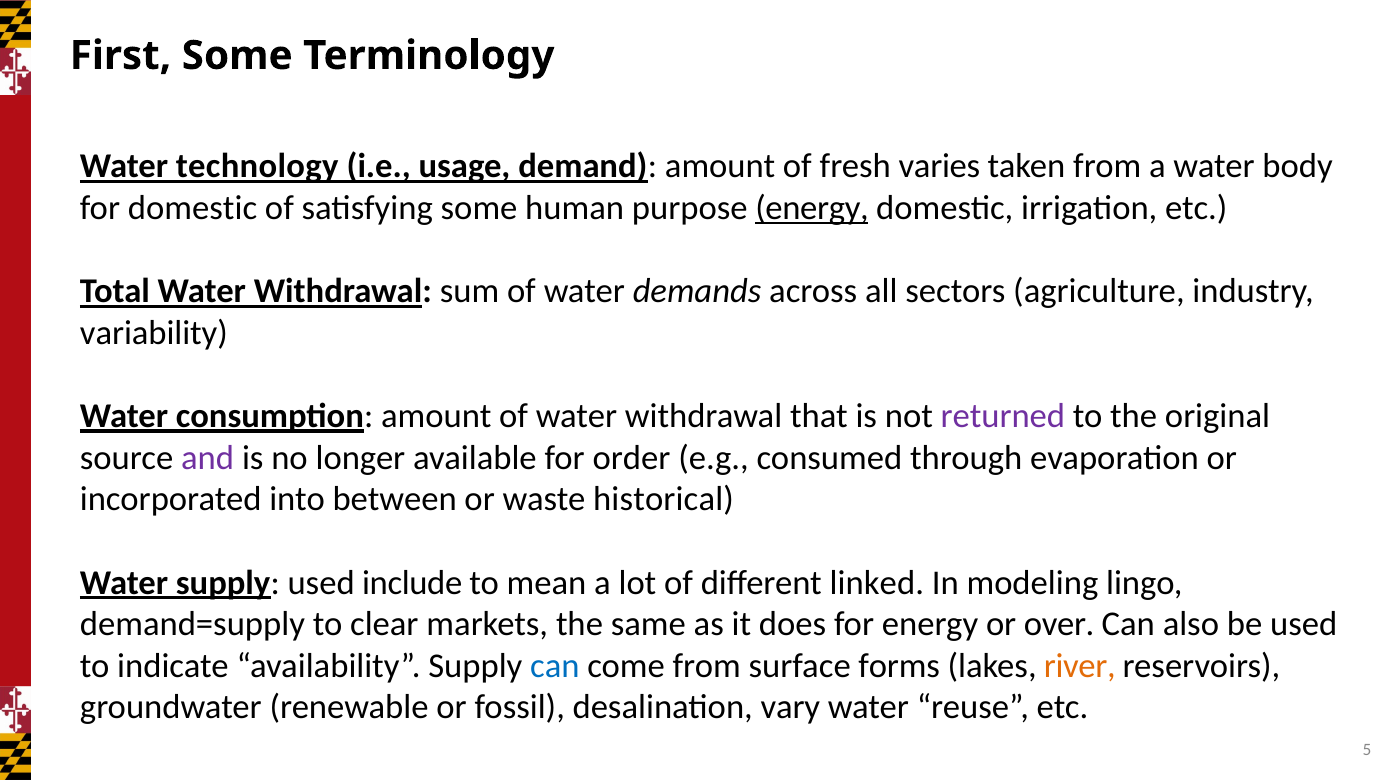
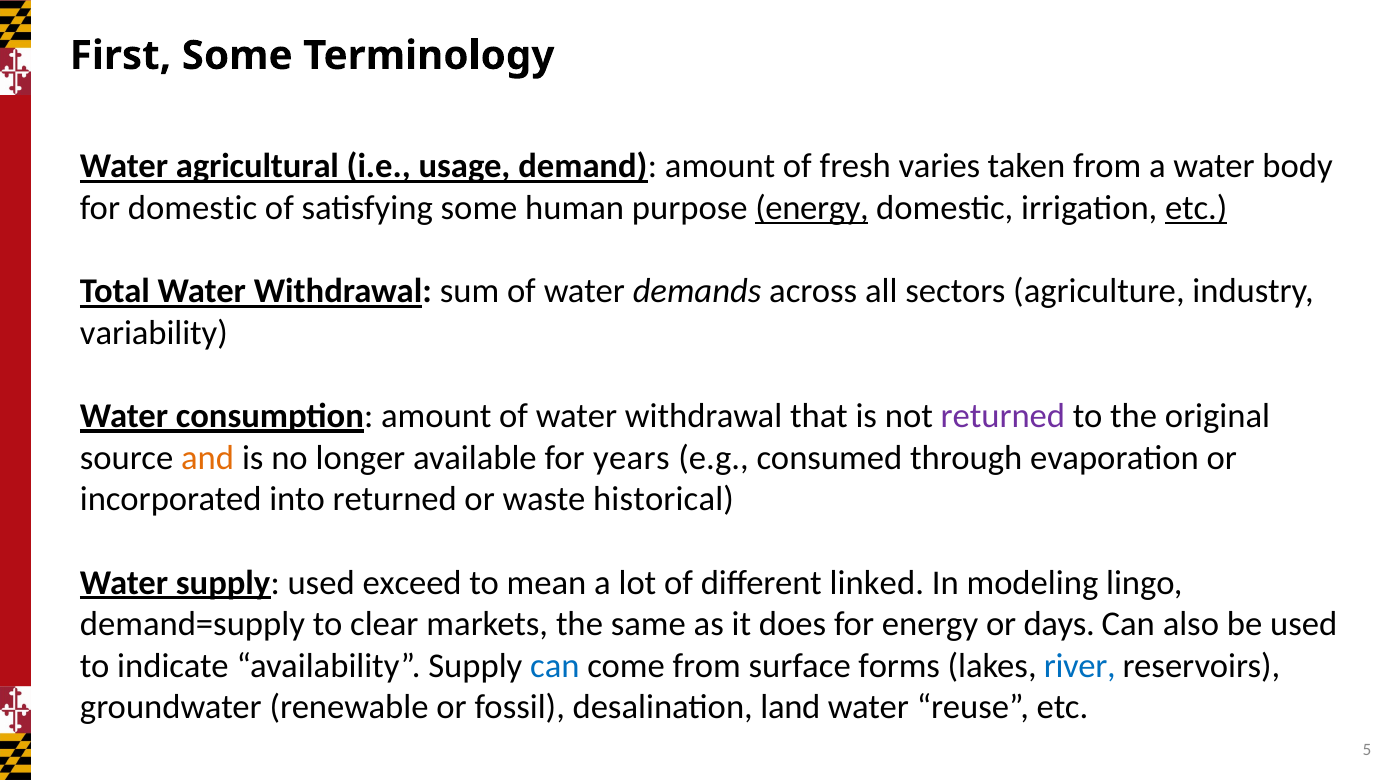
technology: technology -> agricultural (257, 166)
etc underline: none -> present (1196, 208)
and colour: purple -> orange (208, 458)
order: order -> years (631, 458)
into between: between -> returned (395, 499)
include: include -> exceed (412, 582)
over: over -> days (1059, 624)
river colour: orange -> blue (1080, 665)
vary: vary -> land (790, 707)
